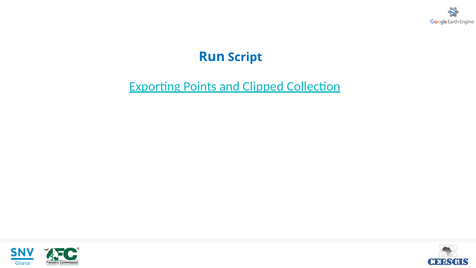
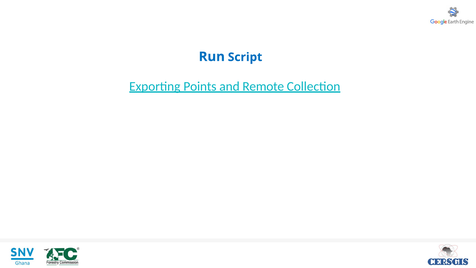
Clipped: Clipped -> Remote (263, 86)
